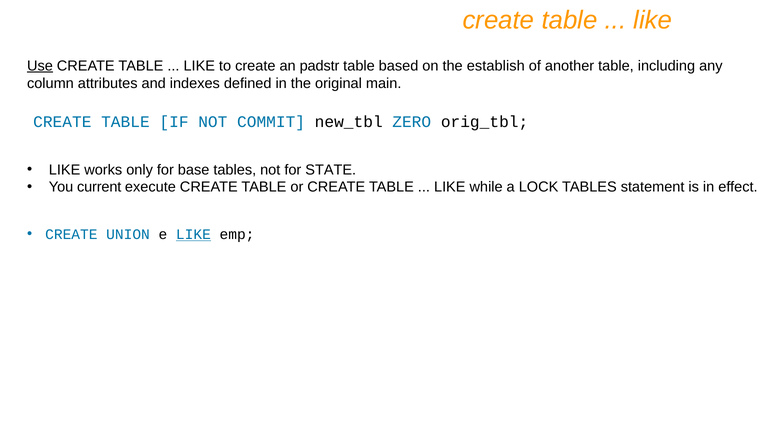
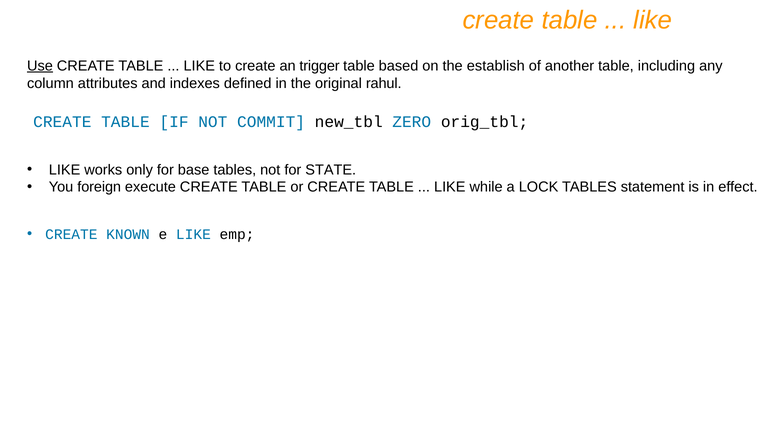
padstr: padstr -> trigger (320, 66)
main: main -> rahul (384, 83)
current: current -> foreign (99, 187)
UNION: UNION -> KNOWN (128, 234)
LIKE underline: present -> none (193, 234)
